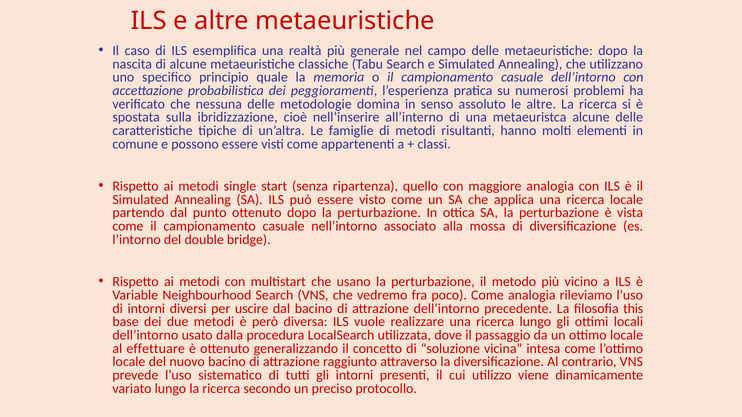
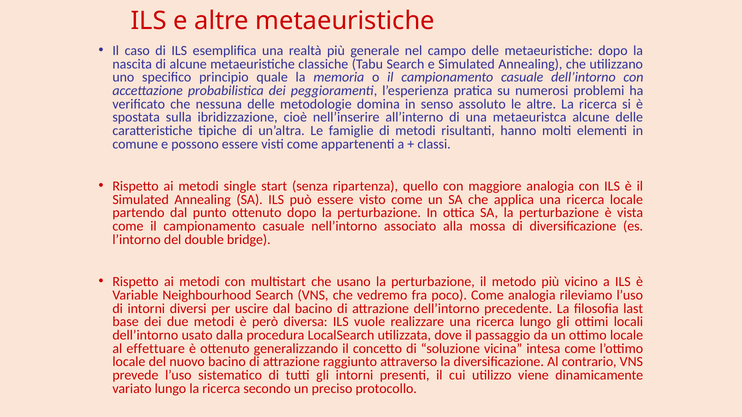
this: this -> last (633, 309)
